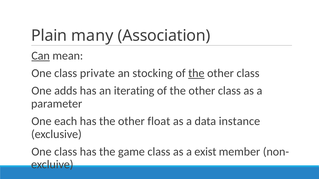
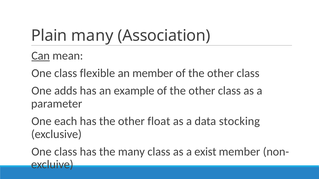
private: private -> flexible (97, 73)
an stocking: stocking -> member (153, 73)
the underline: present -> none (196, 73)
iterating: iterating -> example (134, 91)
instance: instance -> stocking (239, 122)
the game: game -> many (131, 152)
